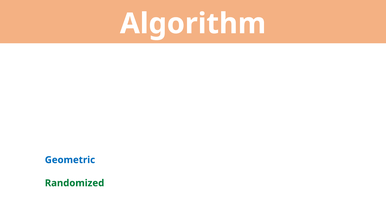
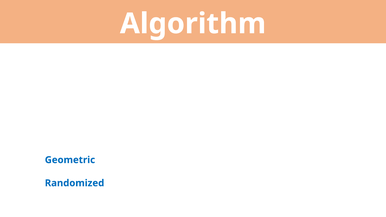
Randomized colour: green -> blue (75, 183)
